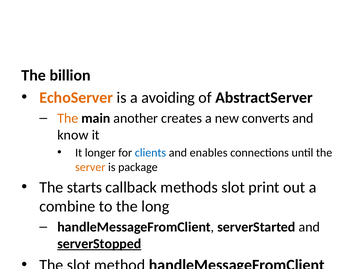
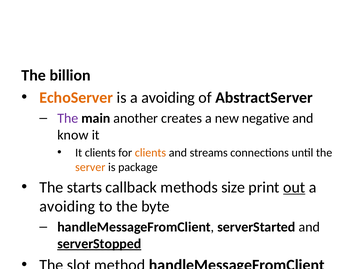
The colour: orange -> purple (68, 118)
converts: converts -> negative (266, 118)
It longer: longer -> clients (100, 152)
clients colour: blue -> orange (150, 152)
enables: enables -> streams (209, 152)
methods slot: slot -> size (233, 187)
out underline: none -> present (294, 187)
combine: combine -> avoiding (67, 206)
long: long -> byte (155, 206)
